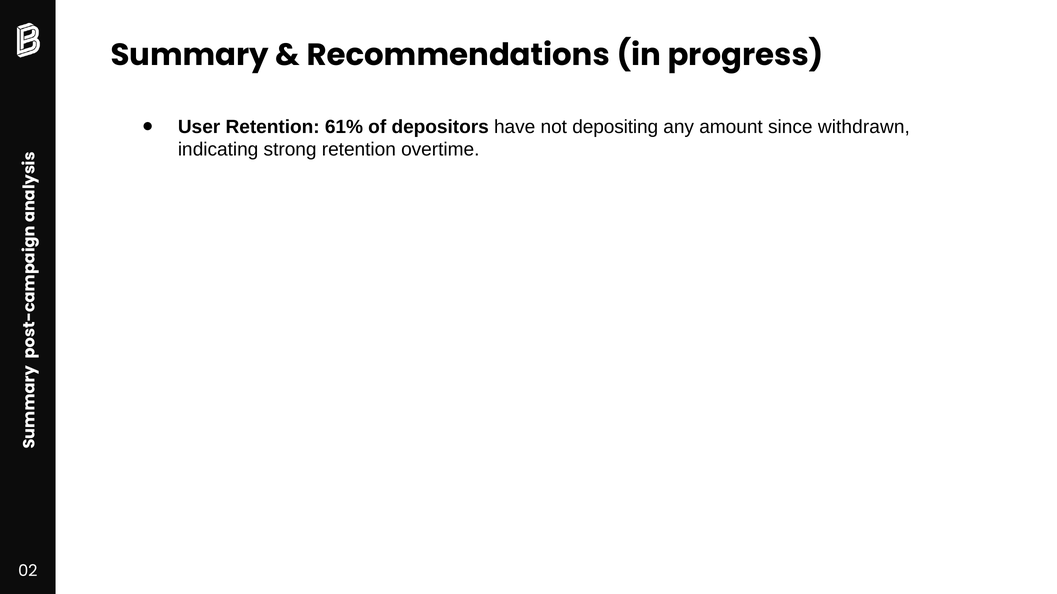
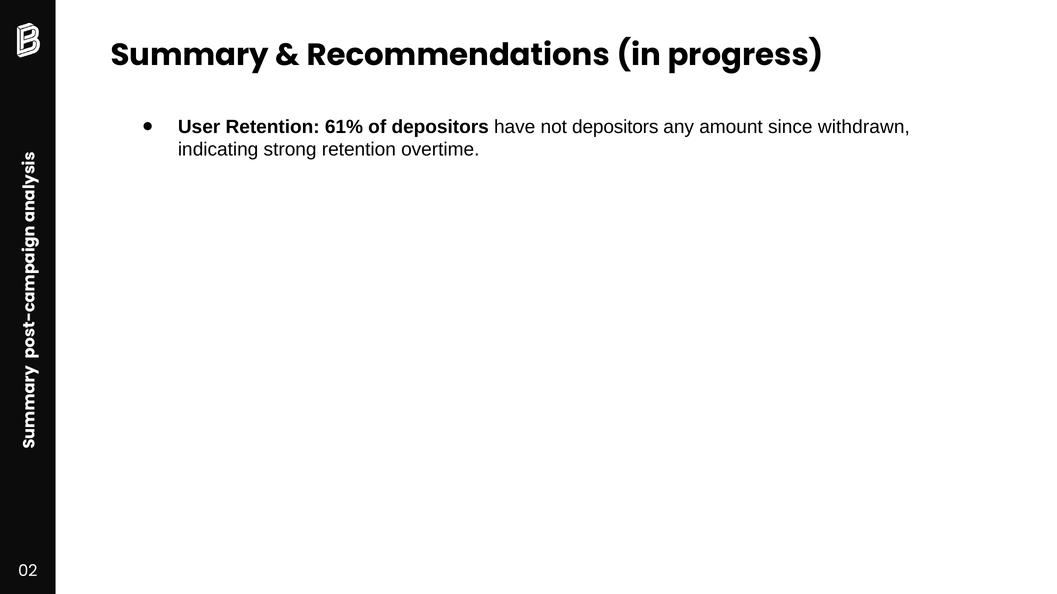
not depositing: depositing -> depositors (615, 127)
